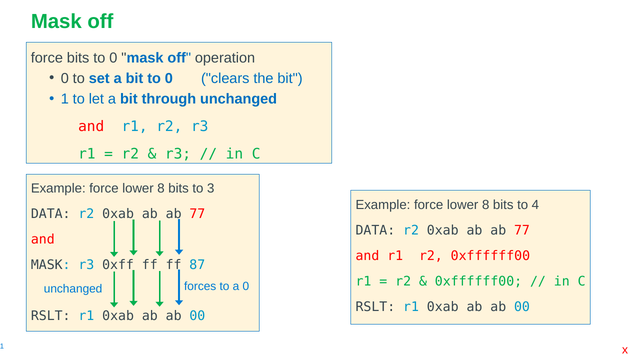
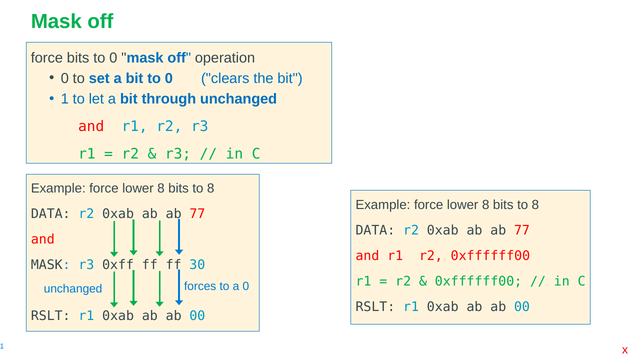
3: 3 -> 8 (211, 188)
4: 4 -> 8 (535, 205)
87: 87 -> 30 (197, 265)
